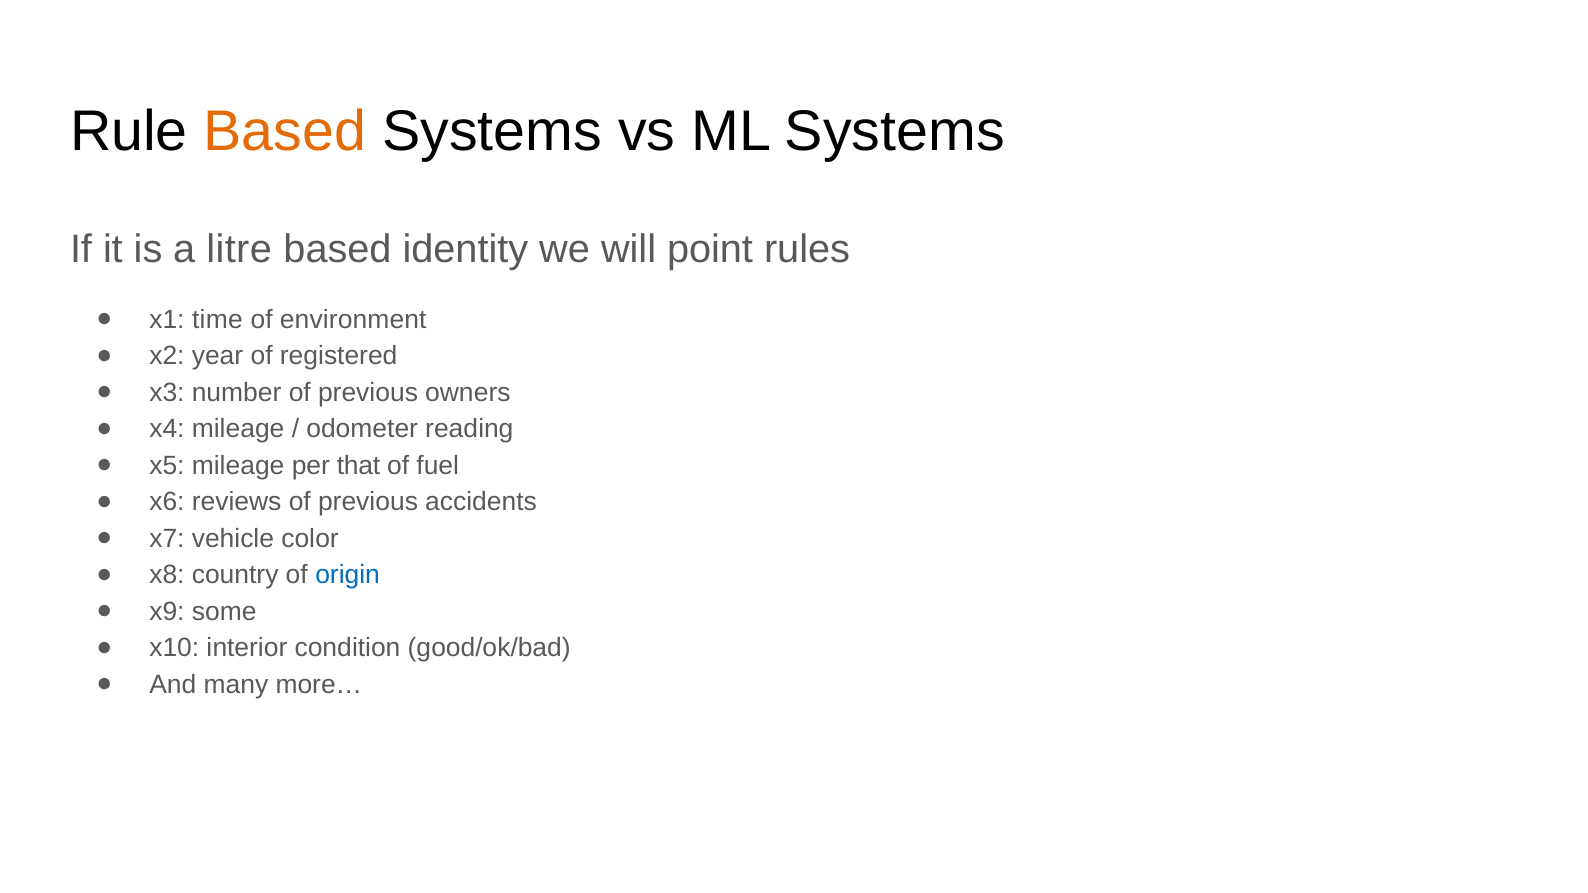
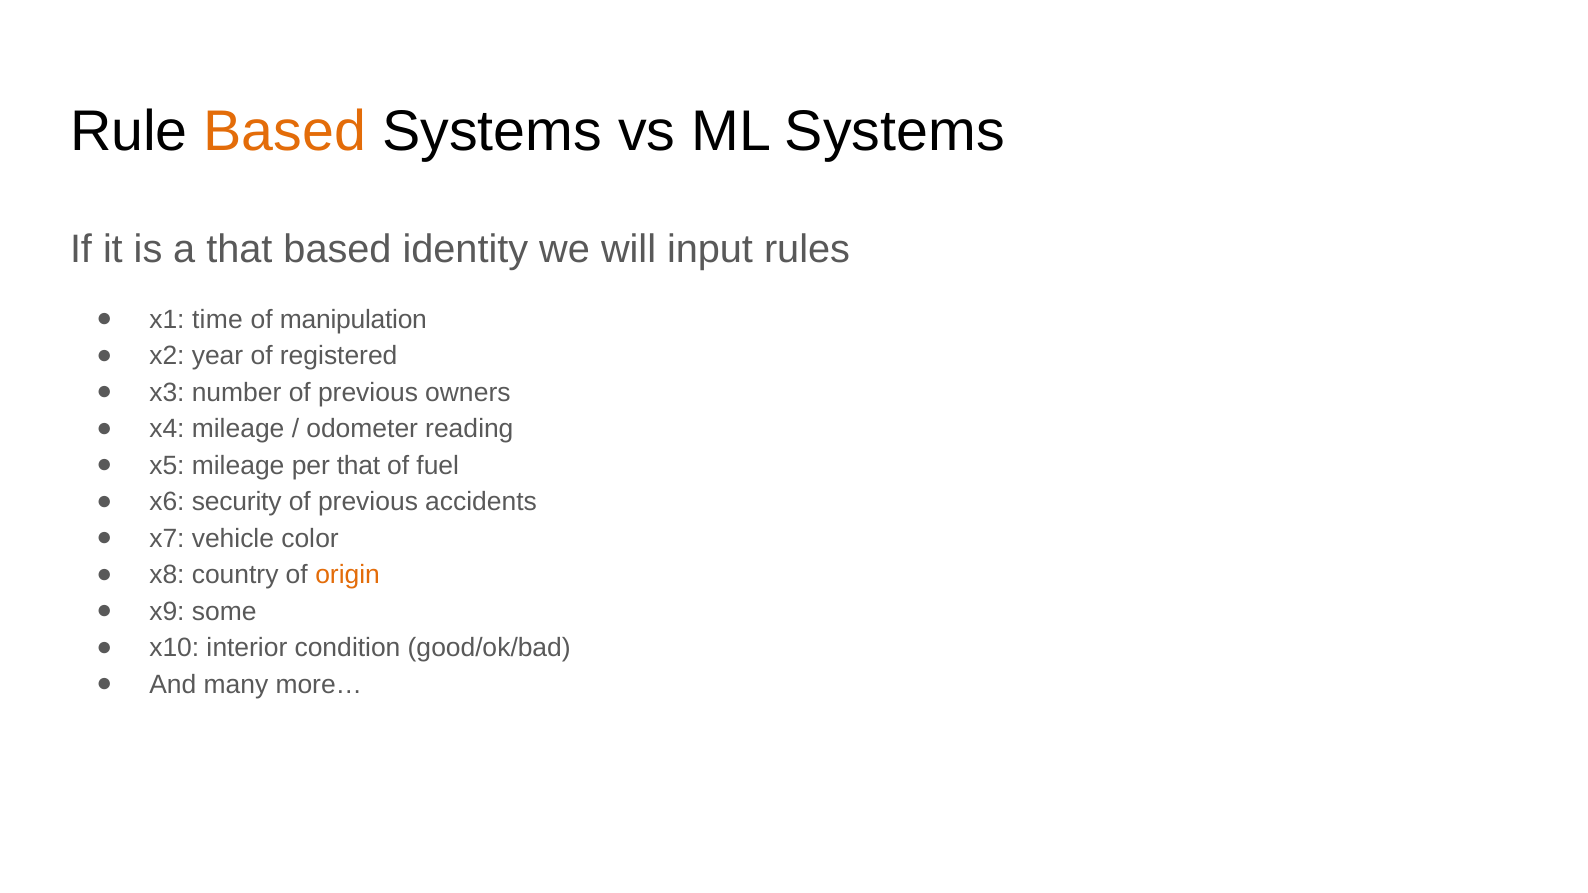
a litre: litre -> that (239, 250)
point: point -> input (710, 250)
environment: environment -> manipulation (353, 320)
reviews: reviews -> security (237, 502)
origin colour: blue -> orange (348, 575)
